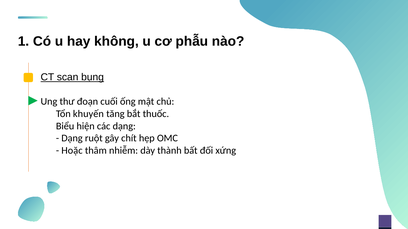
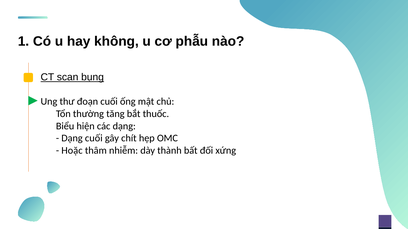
khuyến: khuyến -> thường (88, 114)
Dạng ruột: ruột -> cuối (94, 139)
